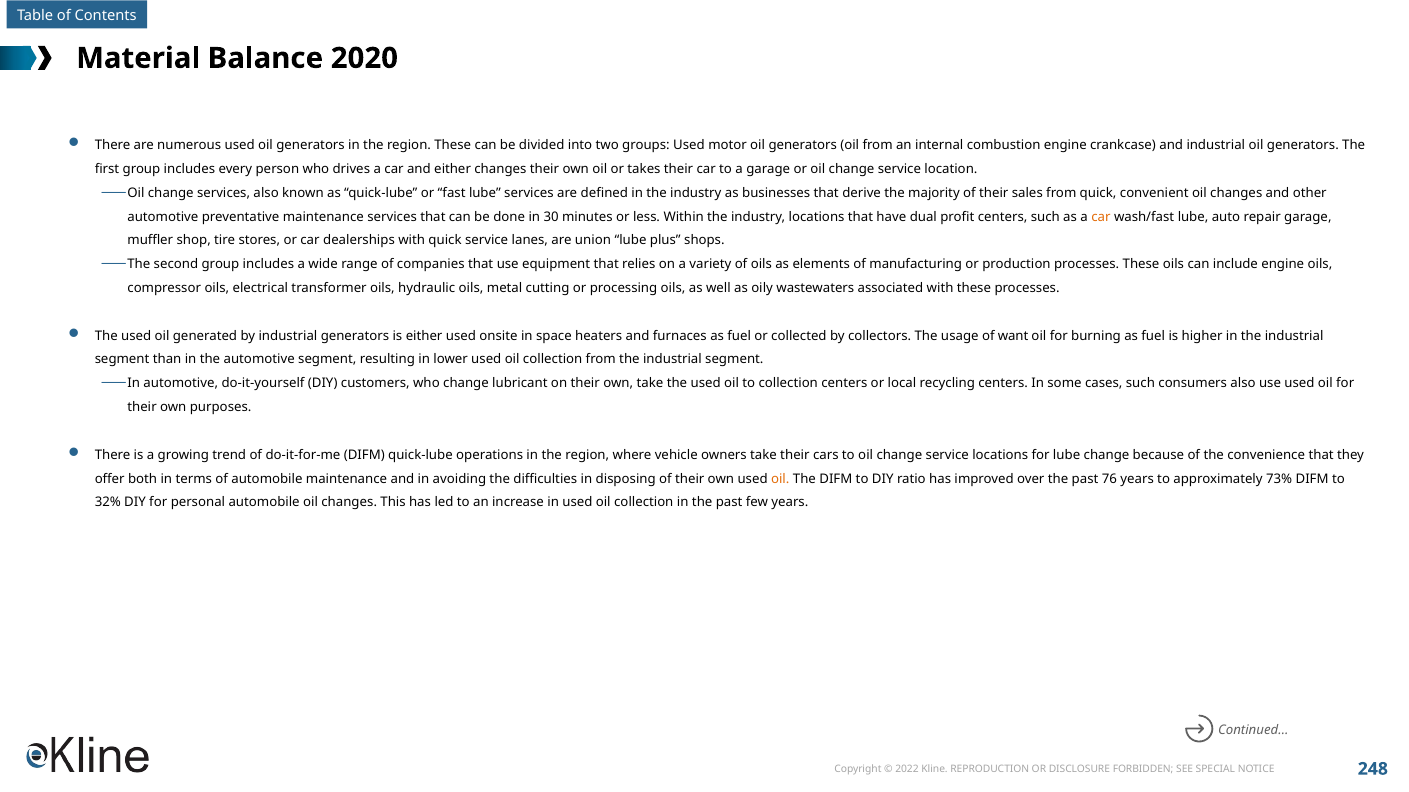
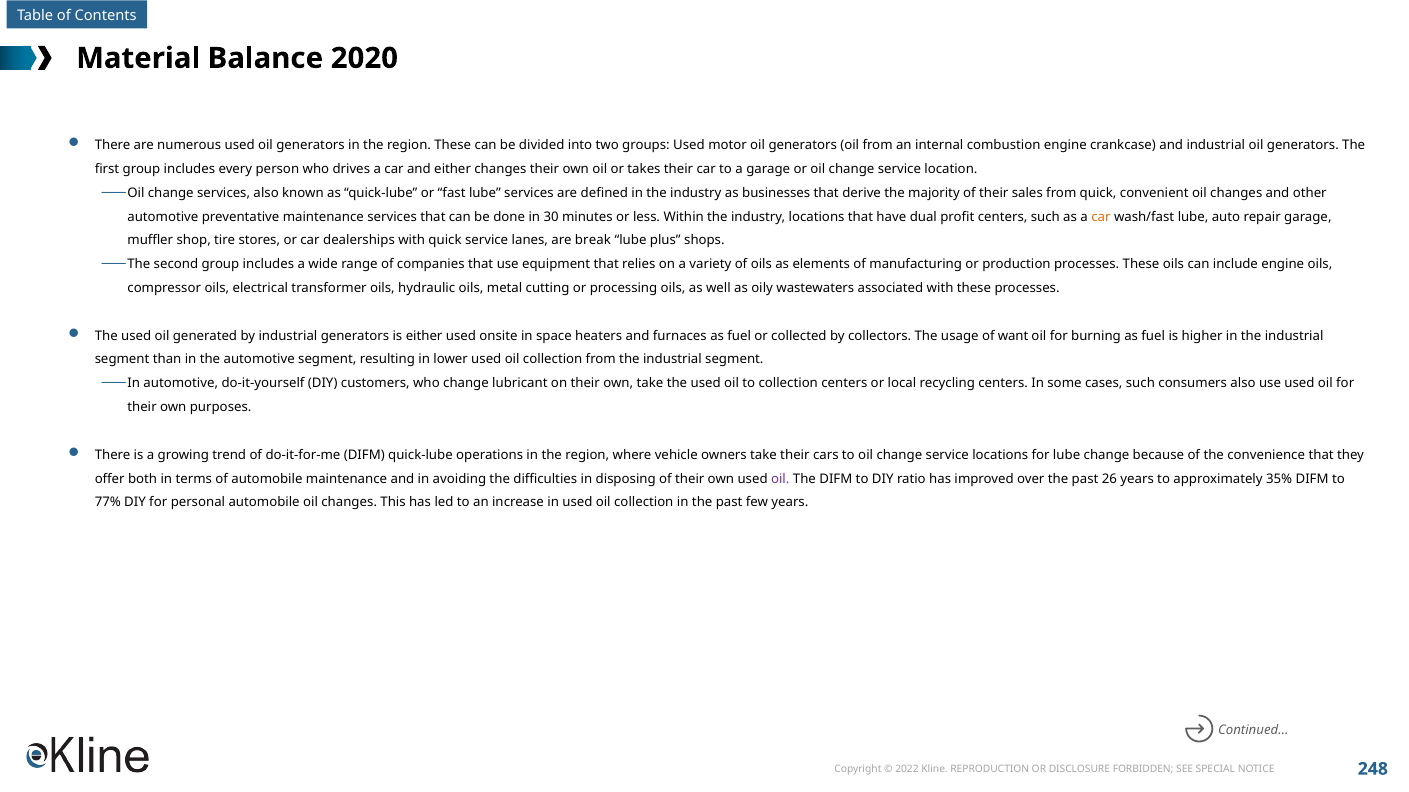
union: union -> break (593, 241)
oil colour: orange -> purple (780, 479)
76: 76 -> 26 (1109, 479)
73%: 73% -> 35% (1279, 479)
32%: 32% -> 77% (108, 503)
